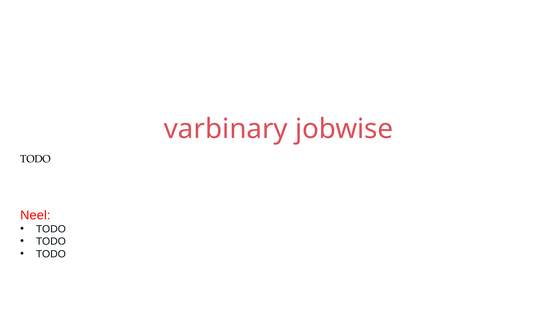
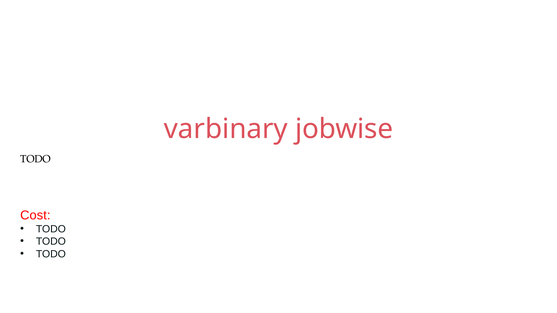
Neel: Neel -> Cost (35, 215)
